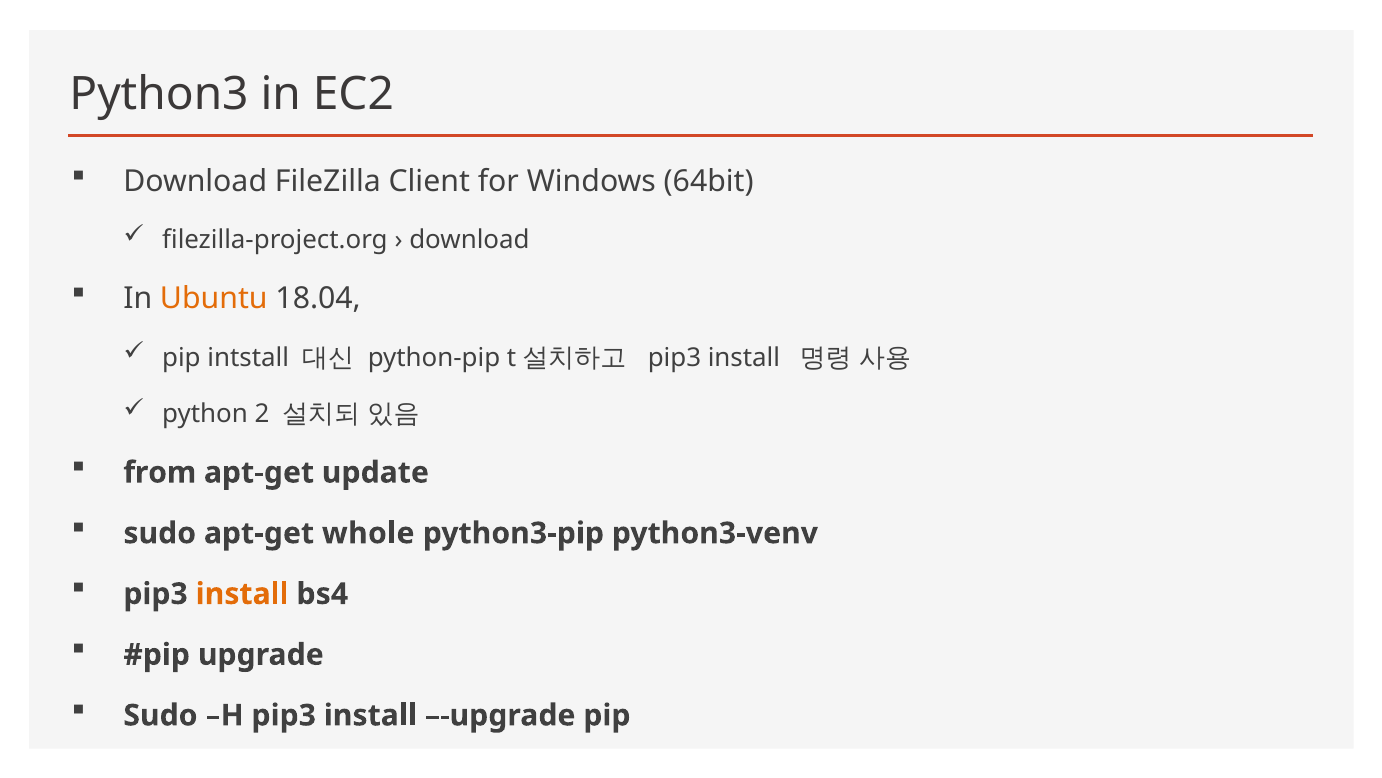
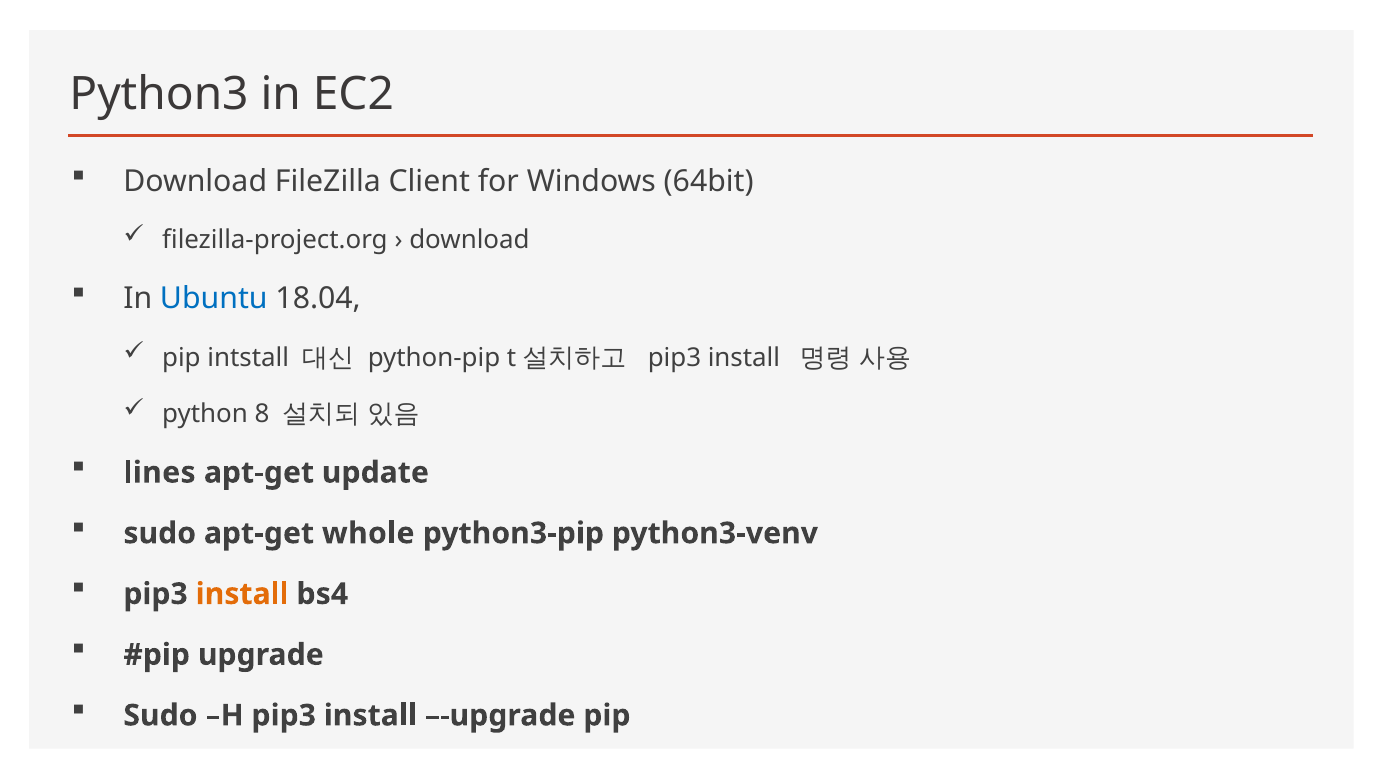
Ubuntu colour: orange -> blue (214, 298)
2: 2 -> 8 (262, 414)
from: from -> lines (160, 472)
